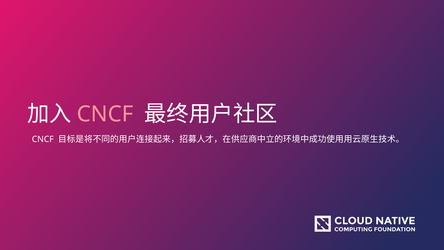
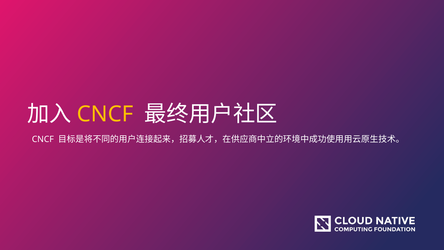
CNCF colour: pink -> yellow (105, 114)
